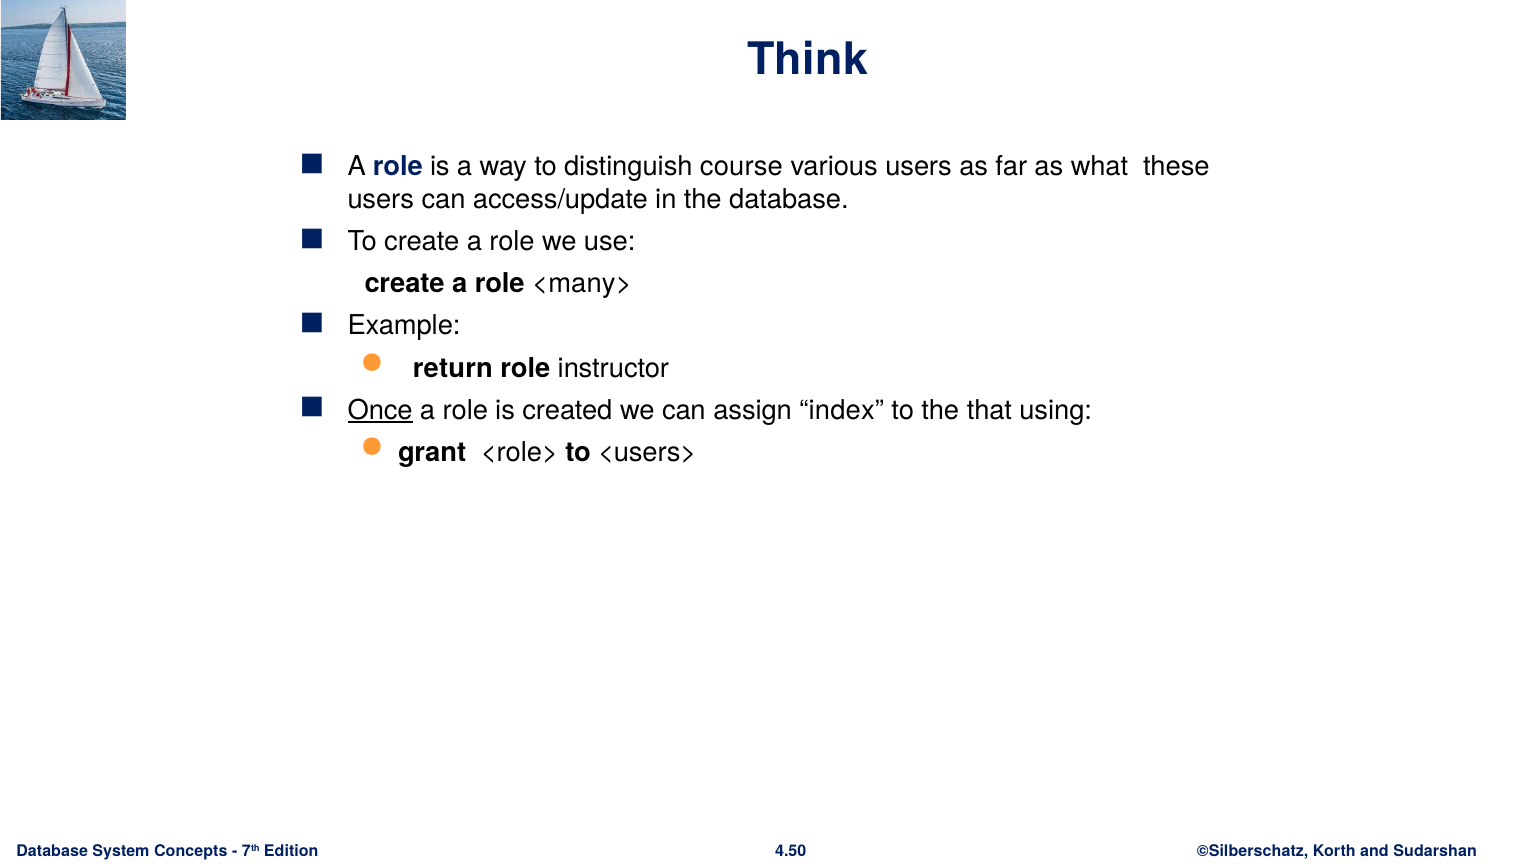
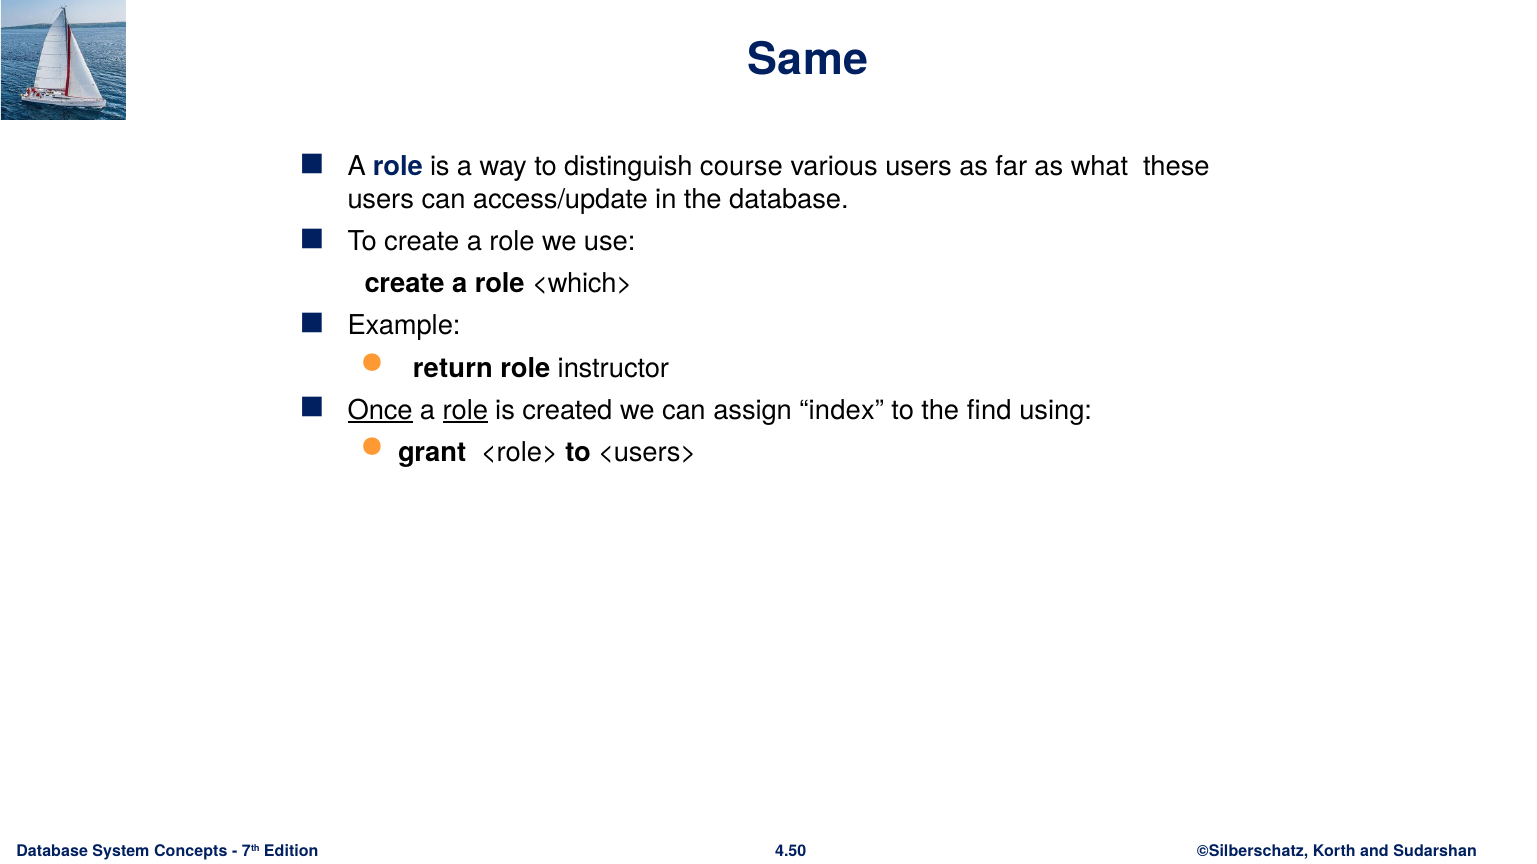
Think: Think -> Same (808, 60)
<many>: <many> -> <which> (582, 284)
role underline: none -> present (465, 410)
that: that -> find (989, 410)
